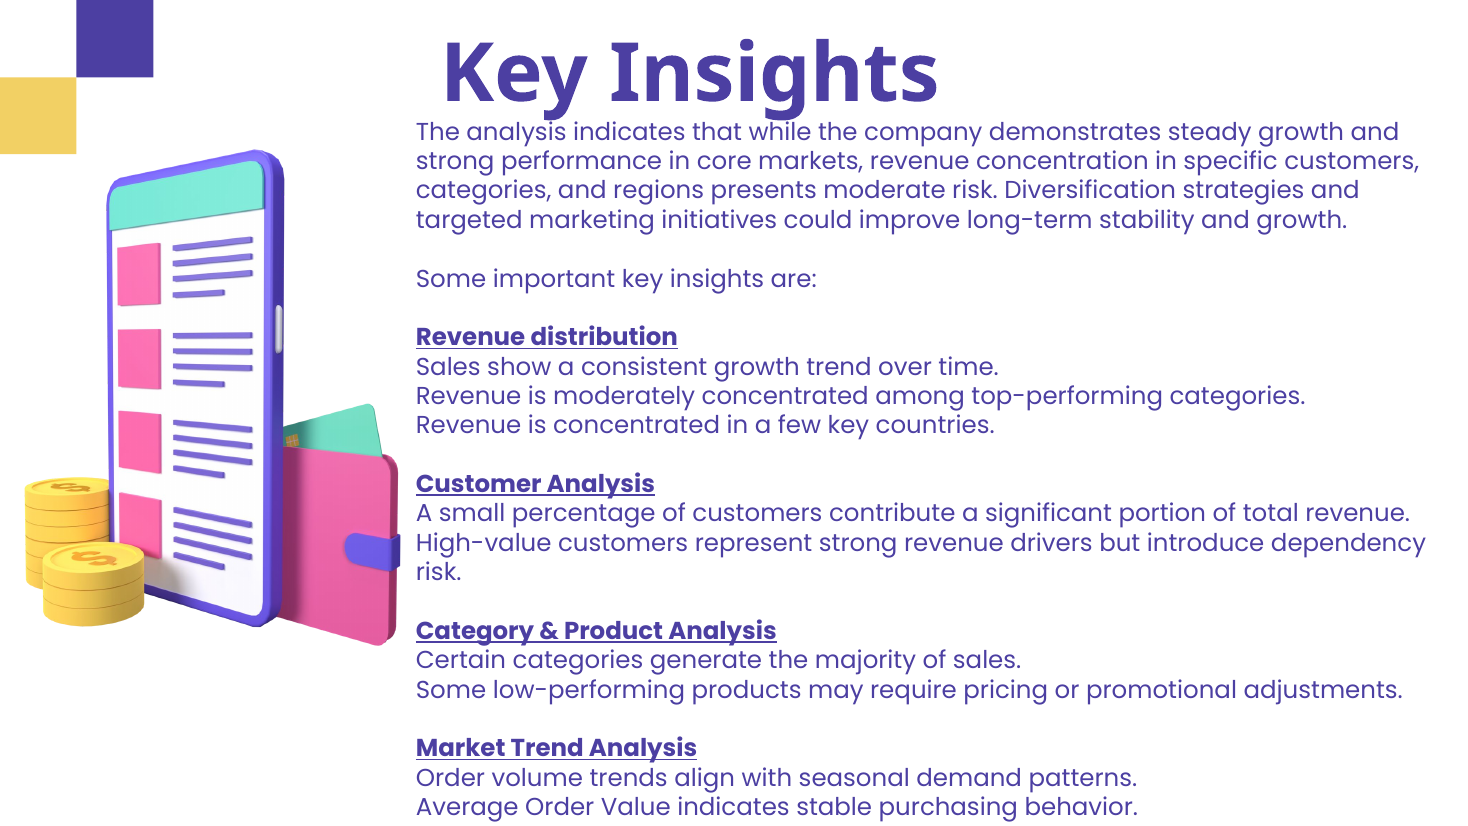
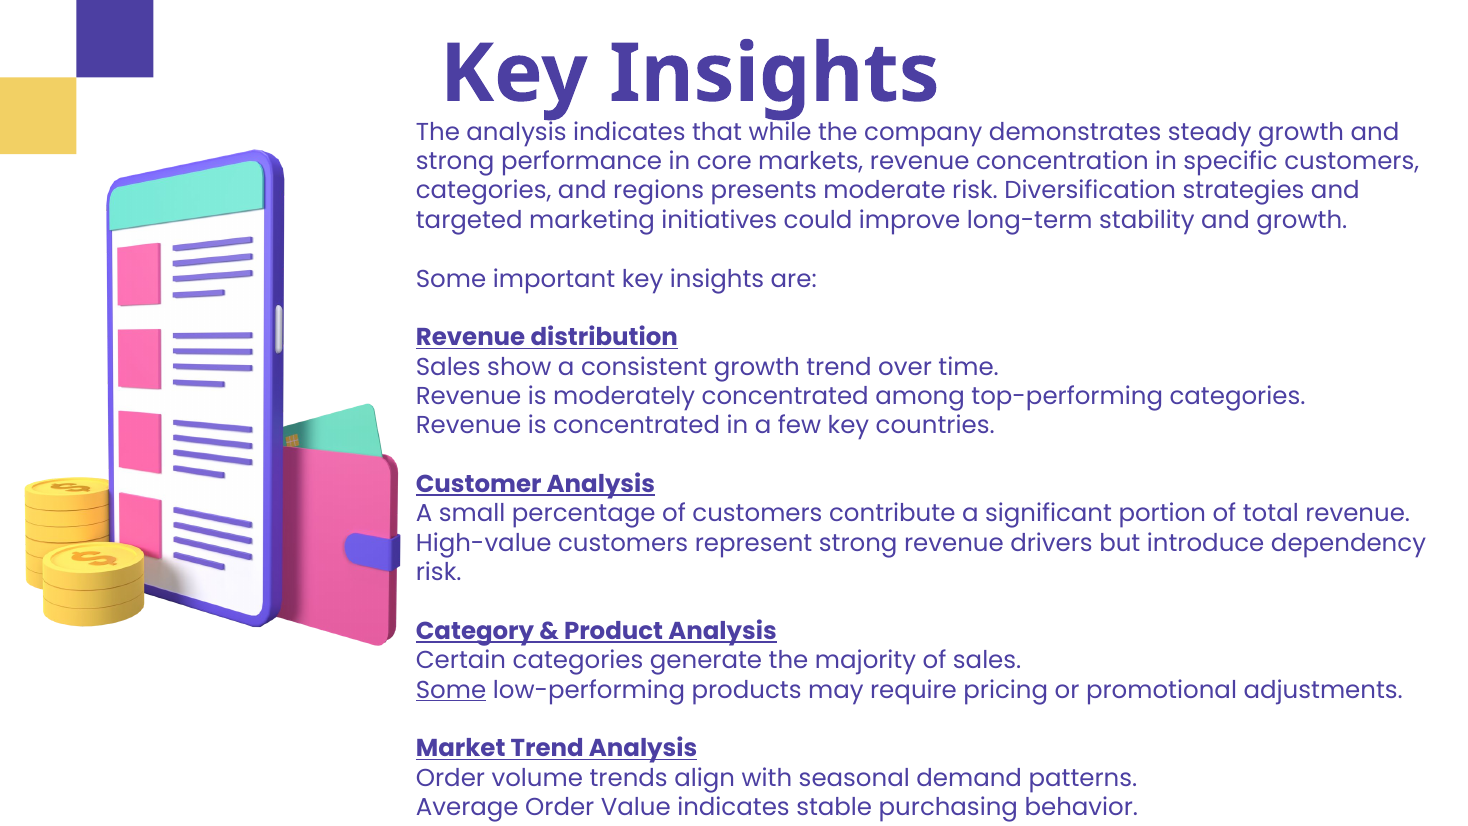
Some underline: none -> present (451, 690)
